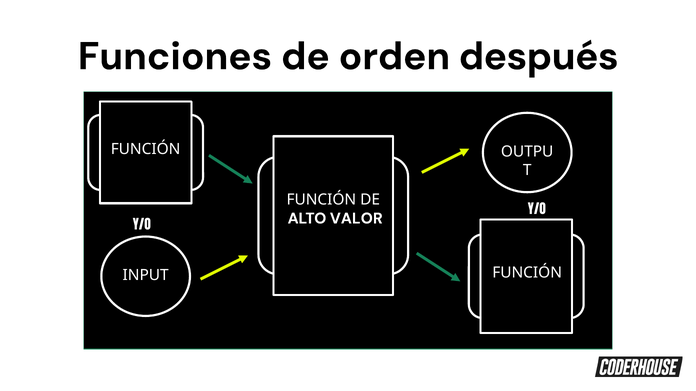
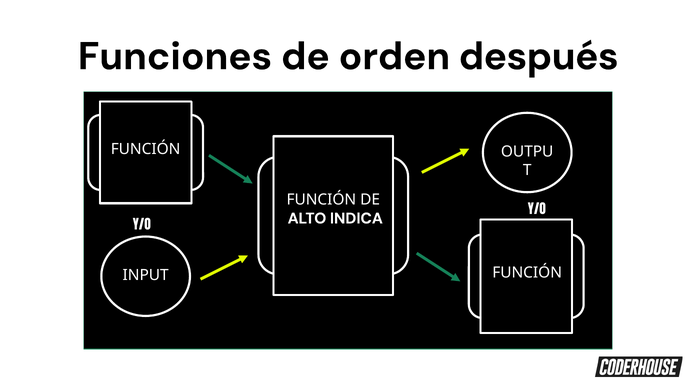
VALOR: VALOR -> INDICA (356, 219)
